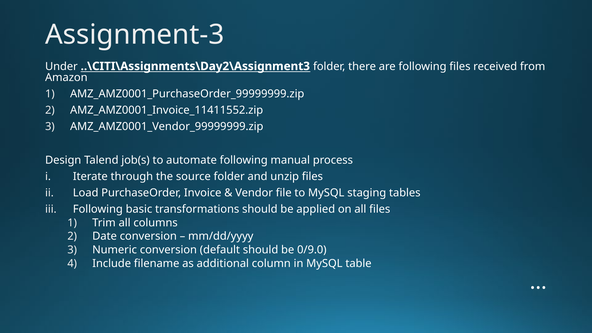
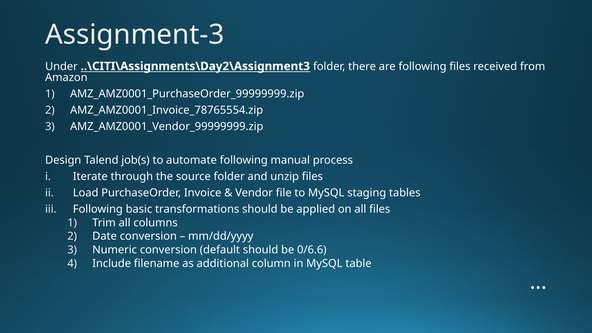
AMZ_AMZ0001_Invoice_11411552.zip: AMZ_AMZ0001_Invoice_11411552.zip -> AMZ_AMZ0001_Invoice_78765554.zip (167, 110)
0/9.0: 0/9.0 -> 0/6.6 (312, 250)
